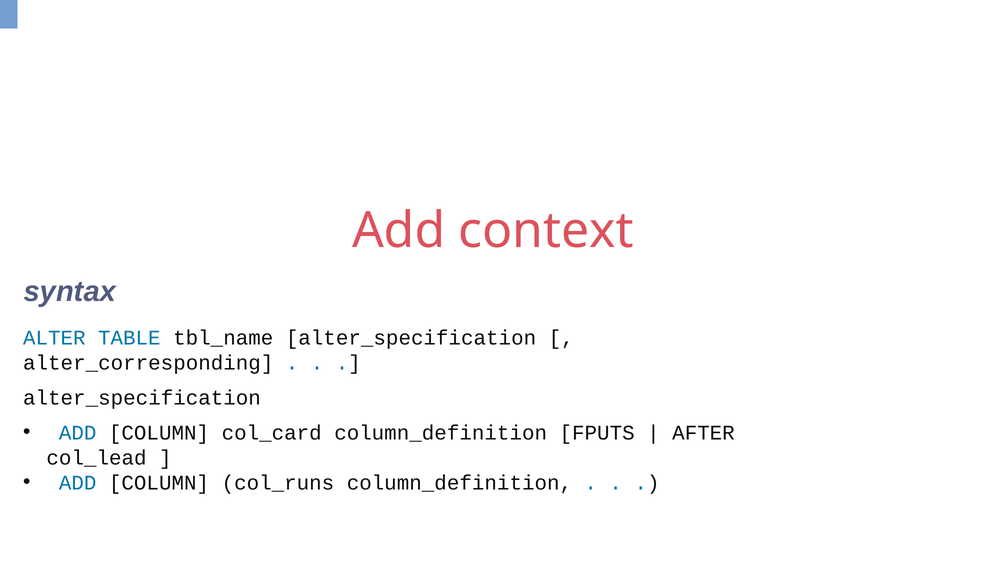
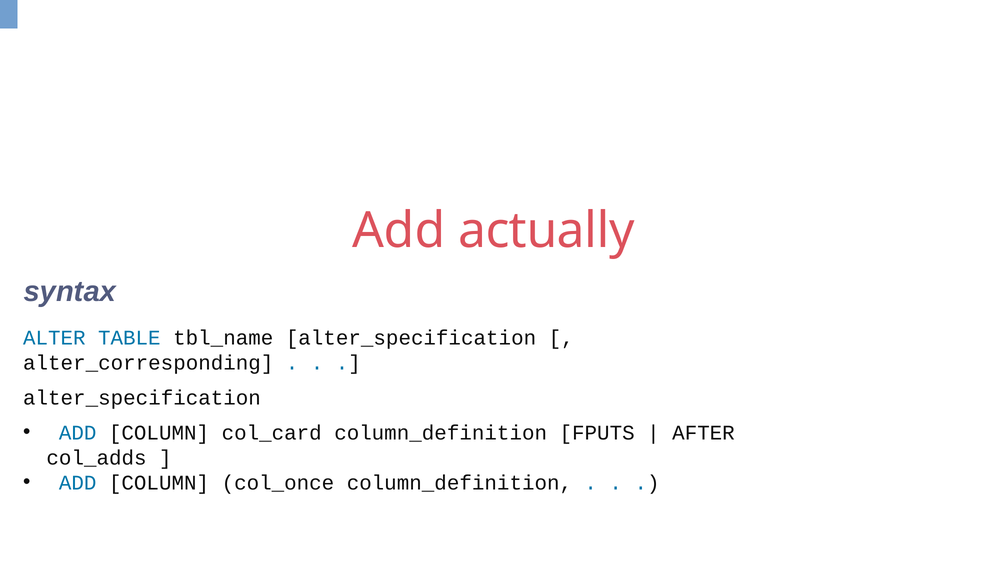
context: context -> actually (546, 231)
col_lead: col_lead -> col_adds (97, 458)
col_runs: col_runs -> col_once (278, 483)
